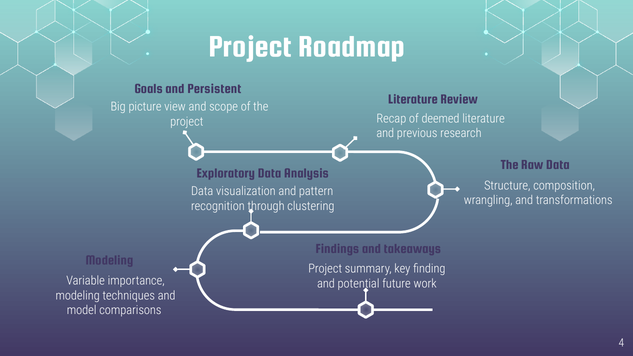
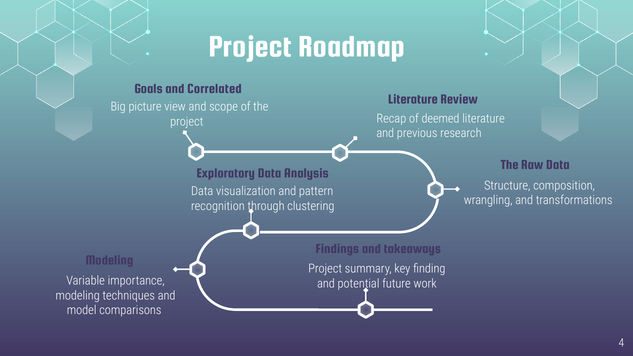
Persistent: Persistent -> Correlated (214, 88)
